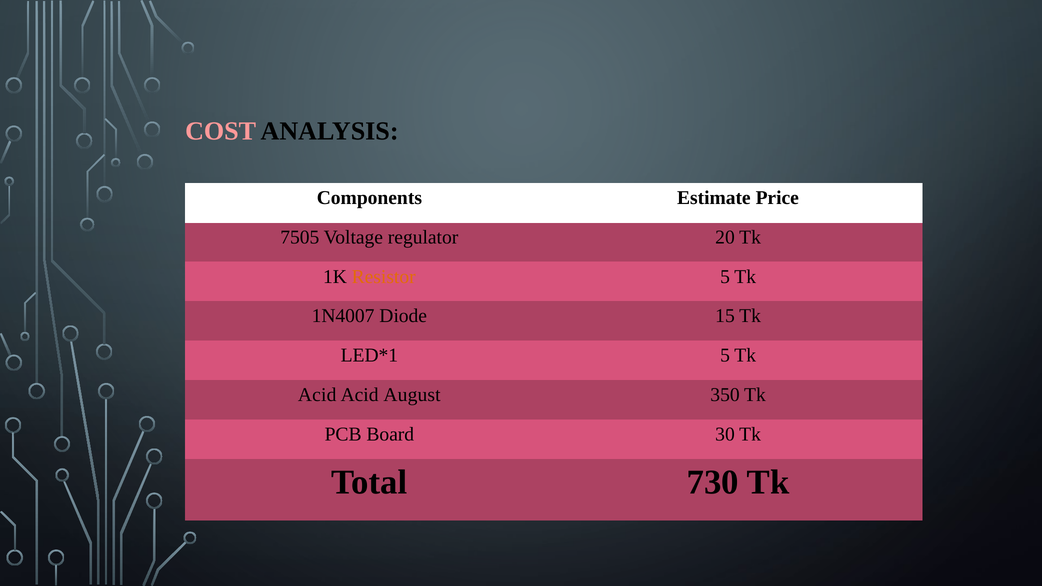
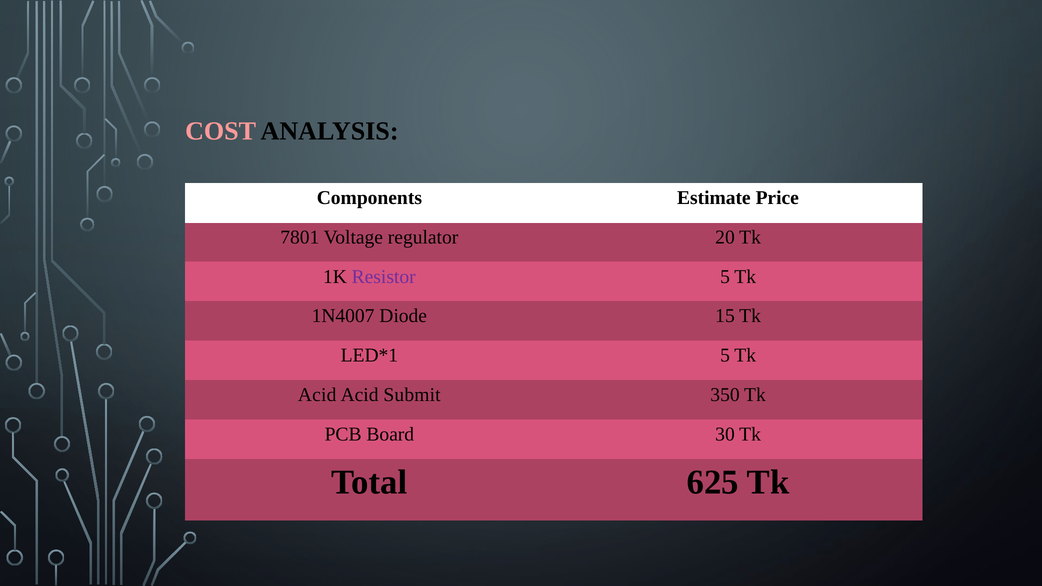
7505: 7505 -> 7801 (300, 237)
Resistor colour: orange -> purple (384, 277)
August: August -> Submit (412, 395)
730: 730 -> 625 (713, 483)
